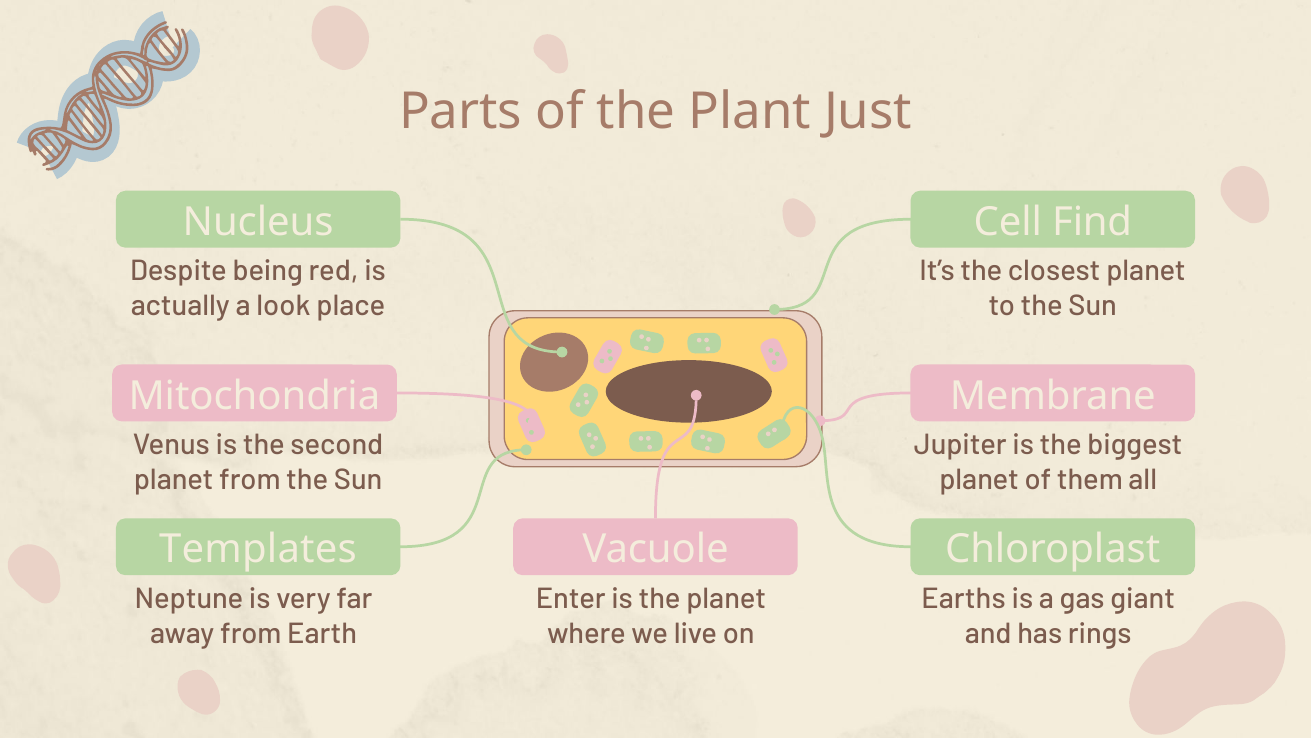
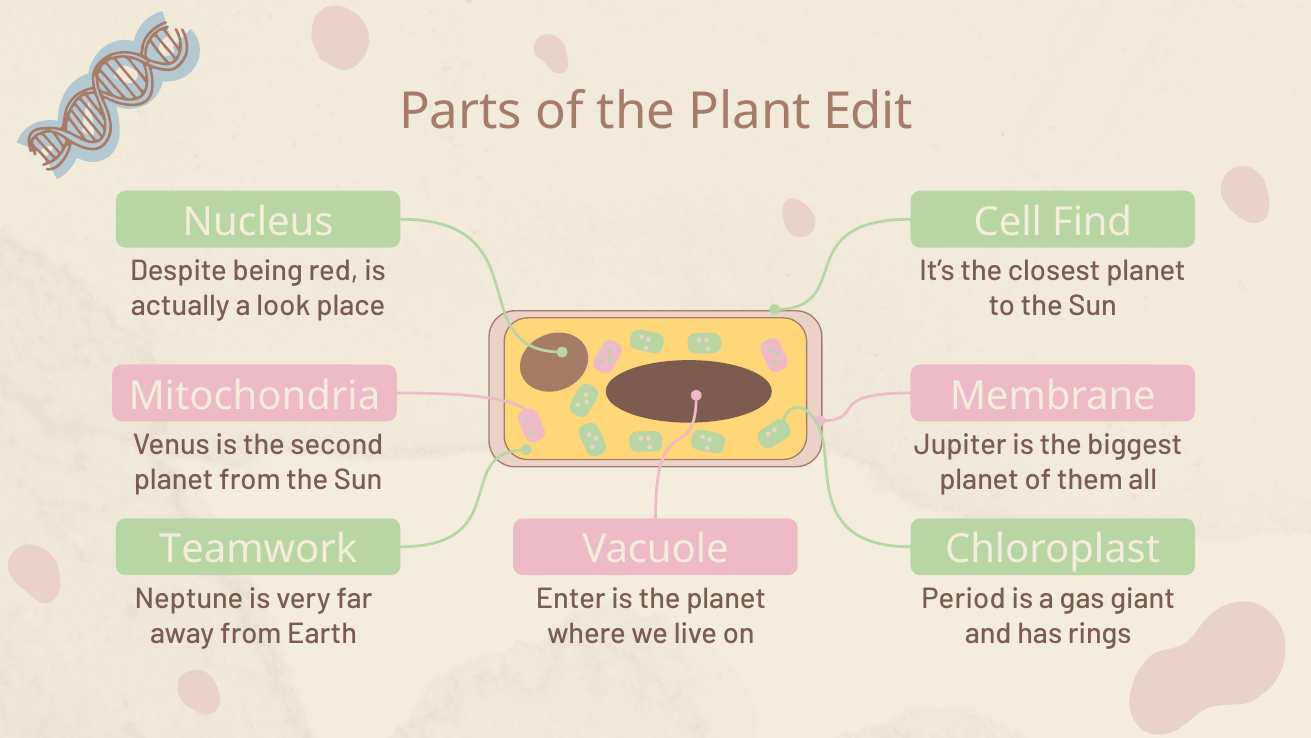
Just: Just -> Edit (868, 112)
Templates: Templates -> Teamwork (258, 549)
Earths: Earths -> Period (963, 598)
